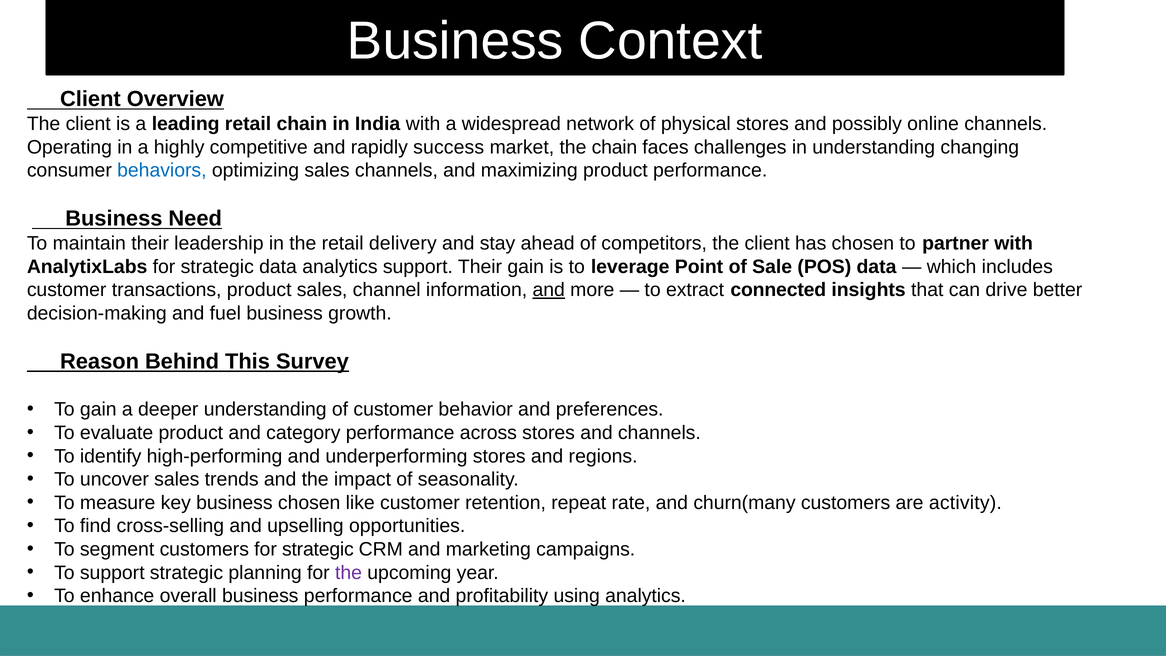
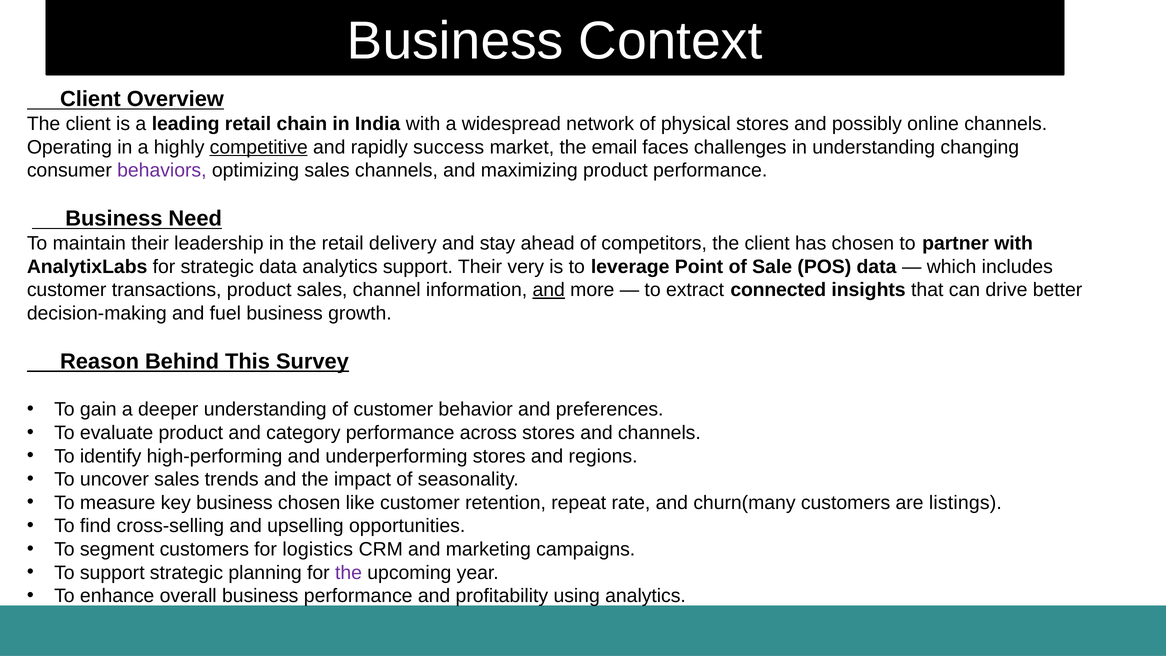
competitive underline: none -> present (259, 147)
the chain: chain -> email (614, 147)
behaviors colour: blue -> purple (162, 170)
Their gain: gain -> very (526, 267)
activity: activity -> listings (965, 503)
customers for strategic: strategic -> logistics (318, 549)
